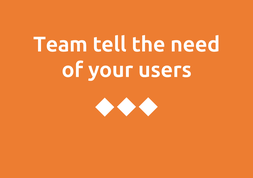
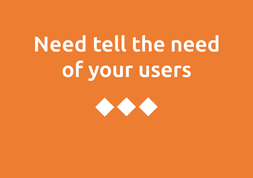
Team: Team -> Need (60, 45)
